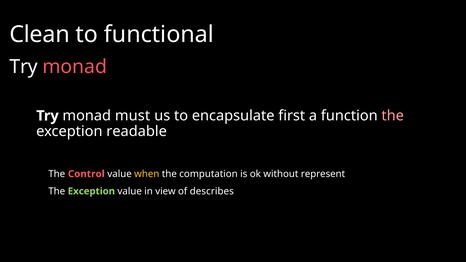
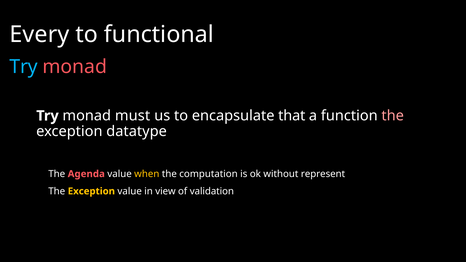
Clean: Clean -> Every (39, 34)
Try colour: white -> light blue (24, 67)
first: first -> that (292, 116)
readable: readable -> datatype (137, 132)
Control: Control -> Agenda (86, 174)
Exception colour: light green -> yellow (91, 191)
describes: describes -> validation (212, 191)
